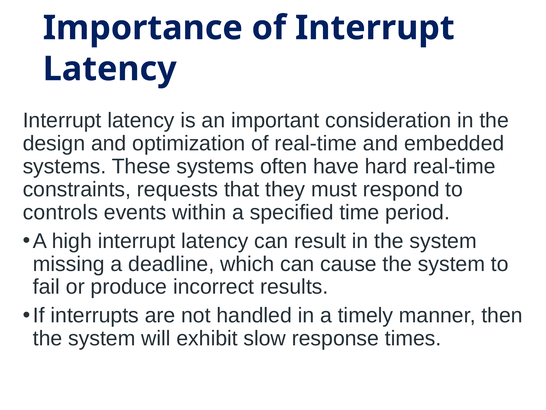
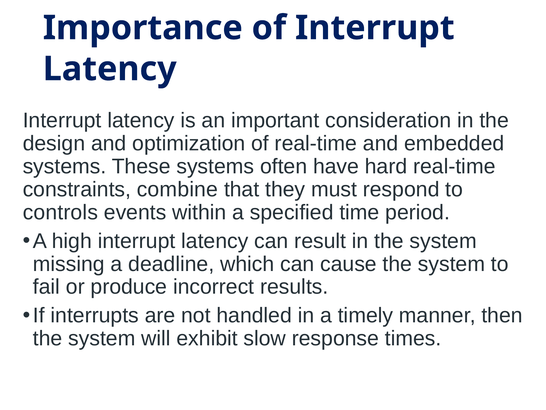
requests: requests -> combine (177, 189)
